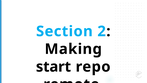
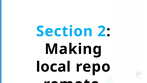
start: start -> local (53, 67)
